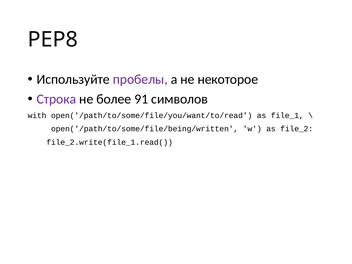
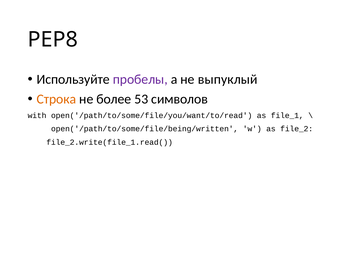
некоторое: некоторое -> выпуклый (228, 79)
Строка colour: purple -> orange (56, 99)
91: 91 -> 53 (141, 99)
